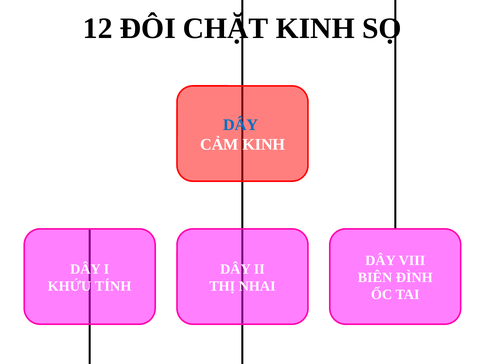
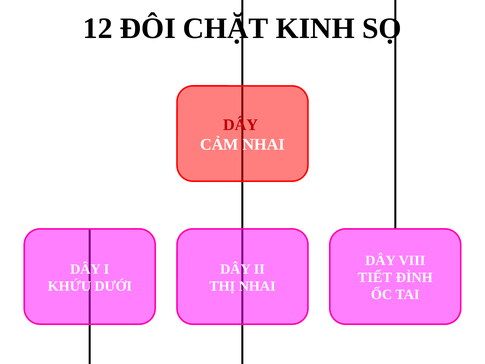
DÂY colour: blue -> red (241, 125)
CẢM KINH: KINH -> NHAI (264, 144)
BIÊN: BIÊN -> TIẾT (375, 277)
TÍNH: TÍNH -> DƯỚI (113, 286)
